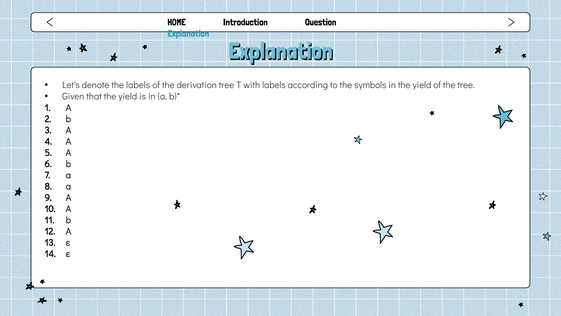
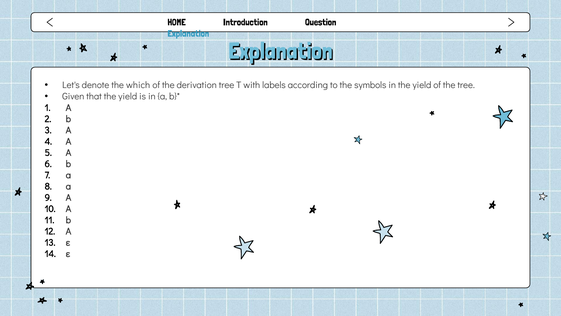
the labels: labels -> which (138, 85)
